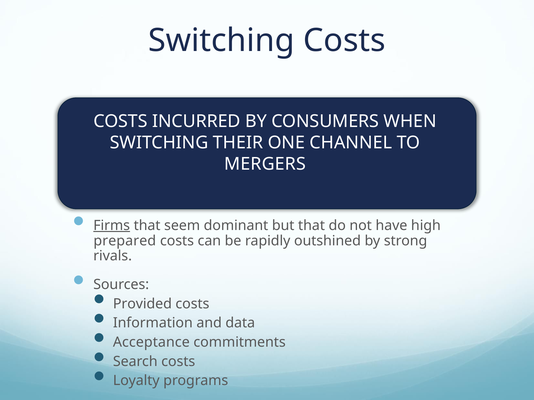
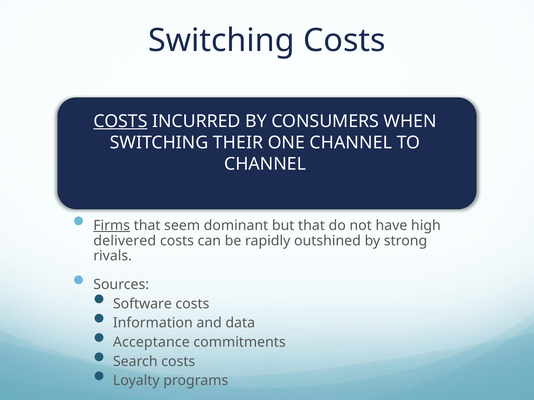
COSTS underline: none -> present (120, 121)
MERGERS: MERGERS -> CHANNEL (265, 164)
prepared: prepared -> delivered (125, 241)
Provided: Provided -> Software (142, 304)
